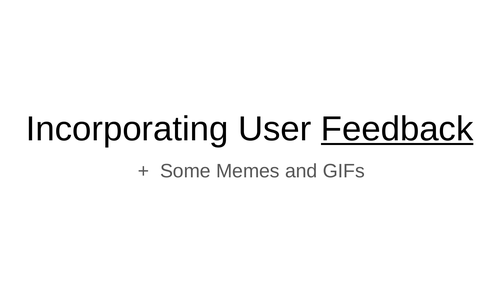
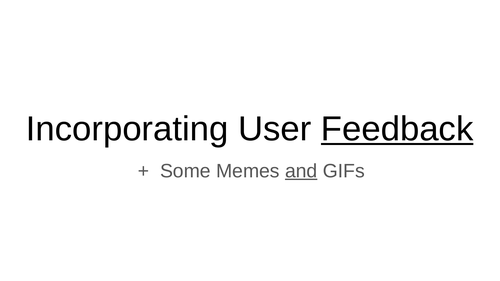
and underline: none -> present (301, 171)
